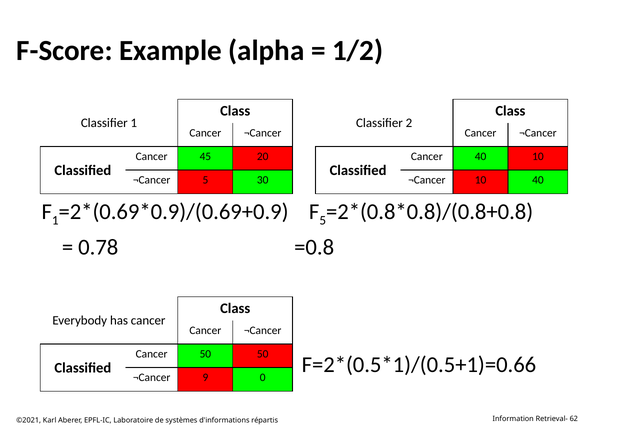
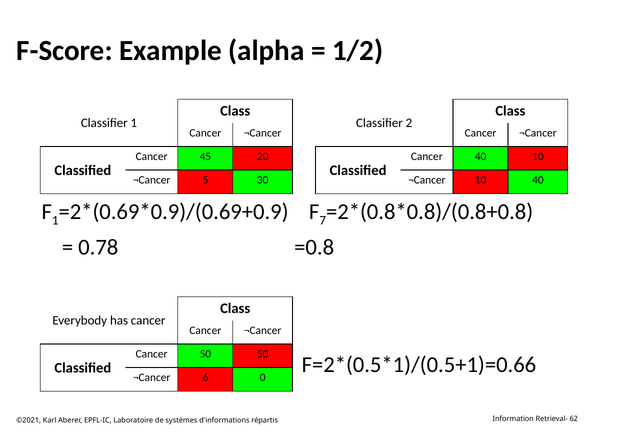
5: 5 -> 7 (323, 220)
9: 9 -> 6 (205, 377)
